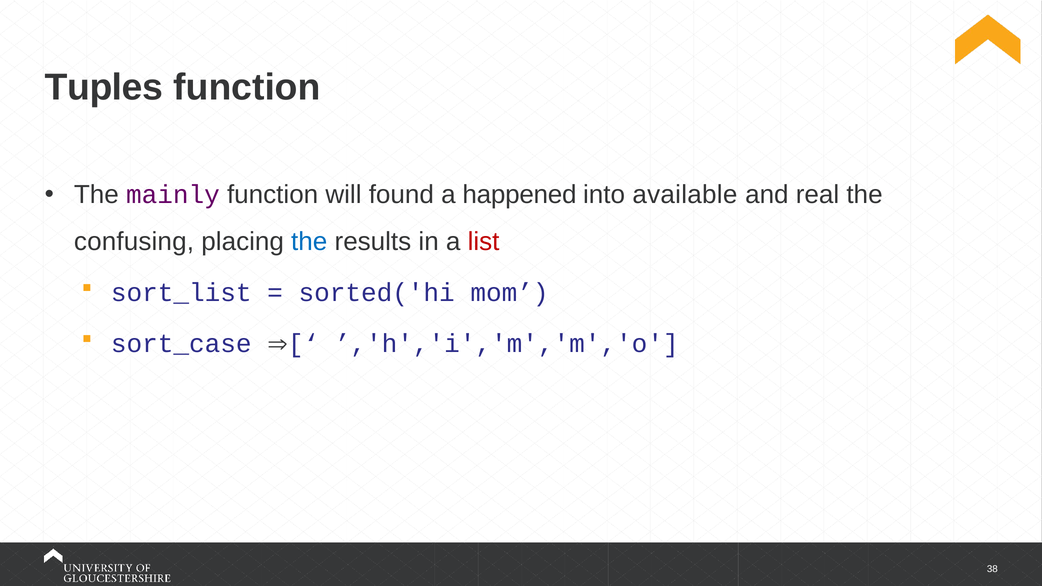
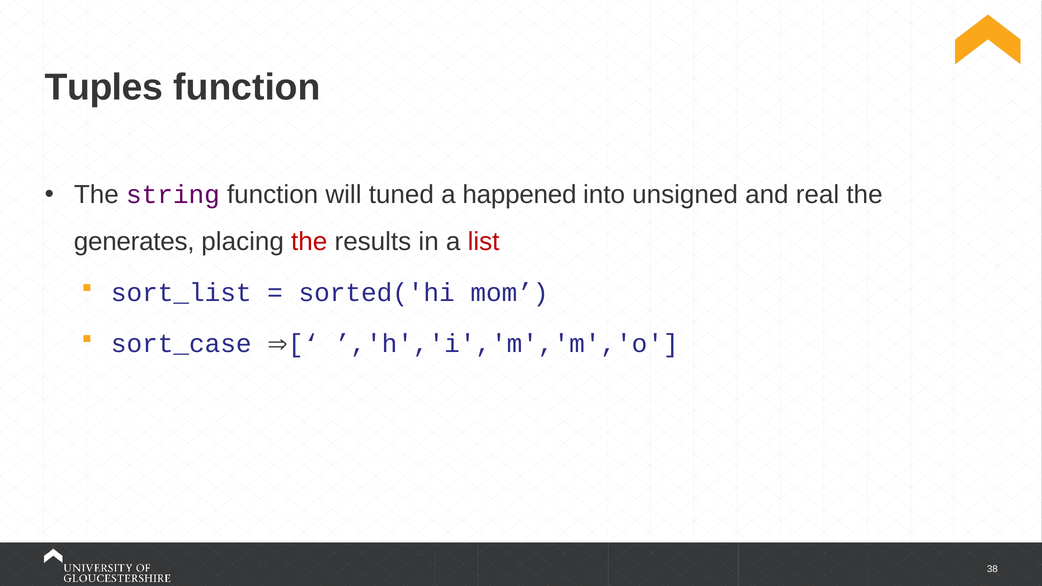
mainly: mainly -> string (173, 195)
found: found -> tuned (401, 195)
available: available -> unsigned (685, 195)
confusing: confusing -> generates (134, 242)
the colour: blue -> red (309, 242)
